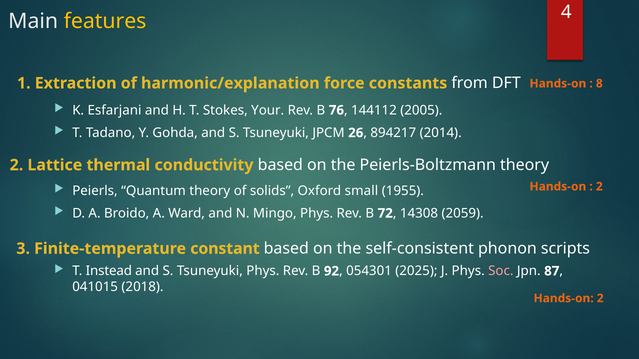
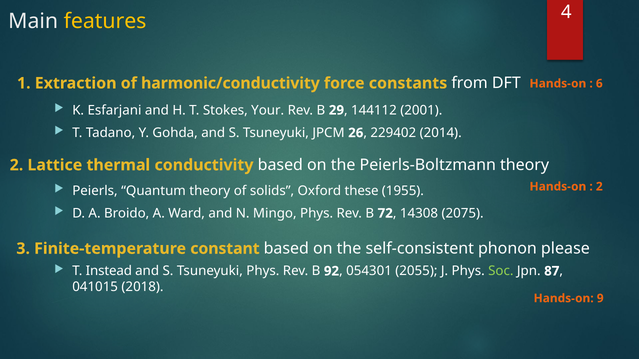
harmonic/explanation: harmonic/explanation -> harmonic/conductivity (230, 83)
8: 8 -> 6 (599, 84)
76: 76 -> 29 (336, 110)
2005: 2005 -> 2001 (421, 110)
894217: 894217 -> 229402 (393, 133)
small: small -> these (362, 191)
2059: 2059 -> 2075 (463, 214)
scripts: scripts -> please (565, 249)
2025: 2025 -> 2055 (416, 271)
Soc colour: pink -> light green (501, 271)
Hands-on 2: 2 -> 9 (600, 299)
